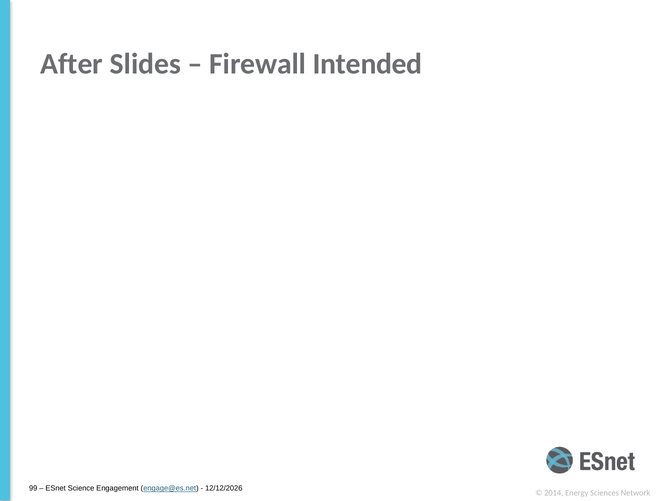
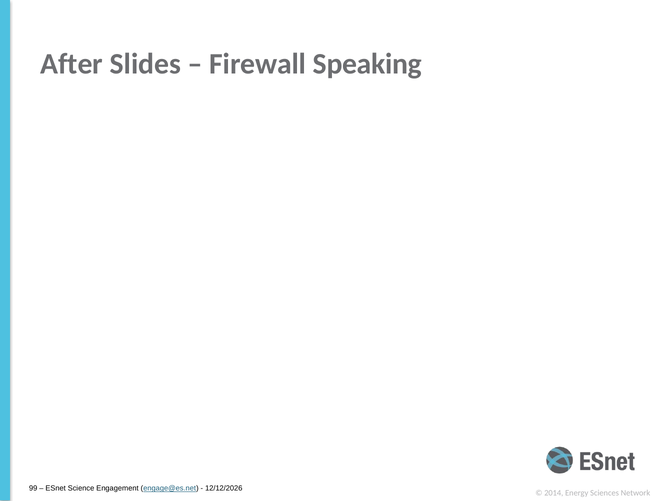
Intended: Intended -> Speaking (367, 64)
